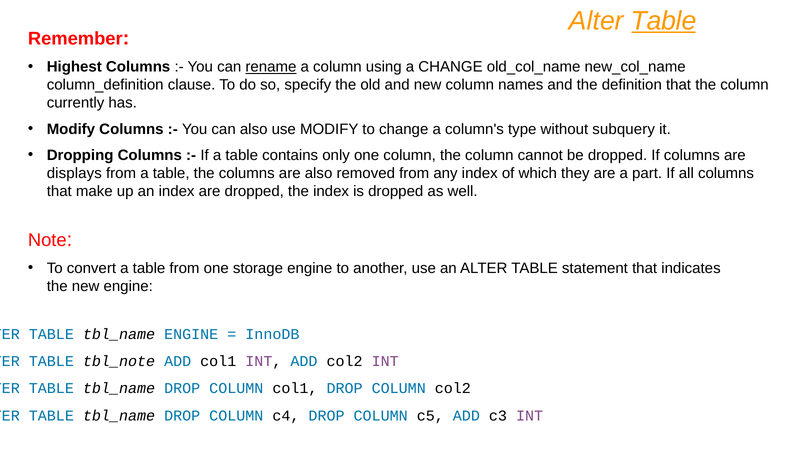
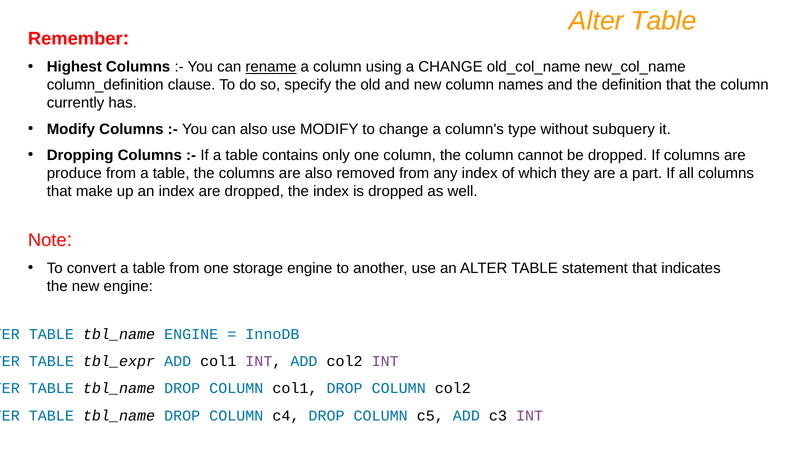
Table underline: present -> none (664, 21)
displays: displays -> produce (74, 173)
tbl_note: tbl_note -> tbl_expr (119, 362)
